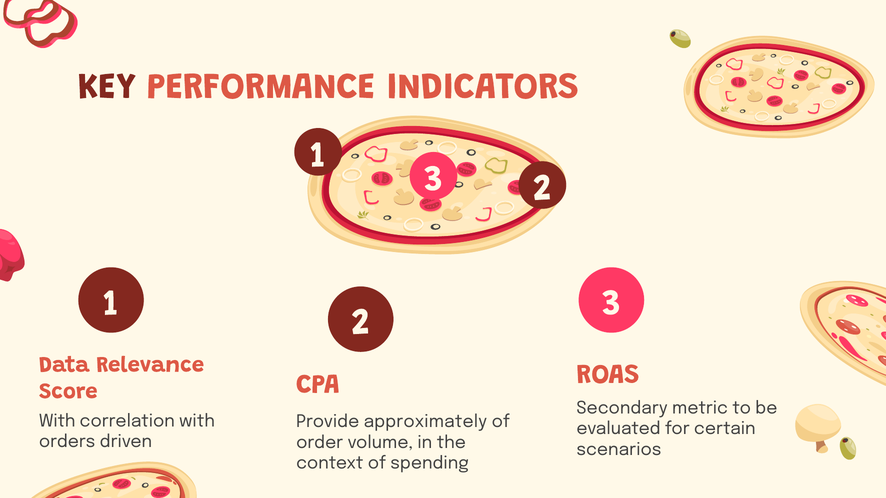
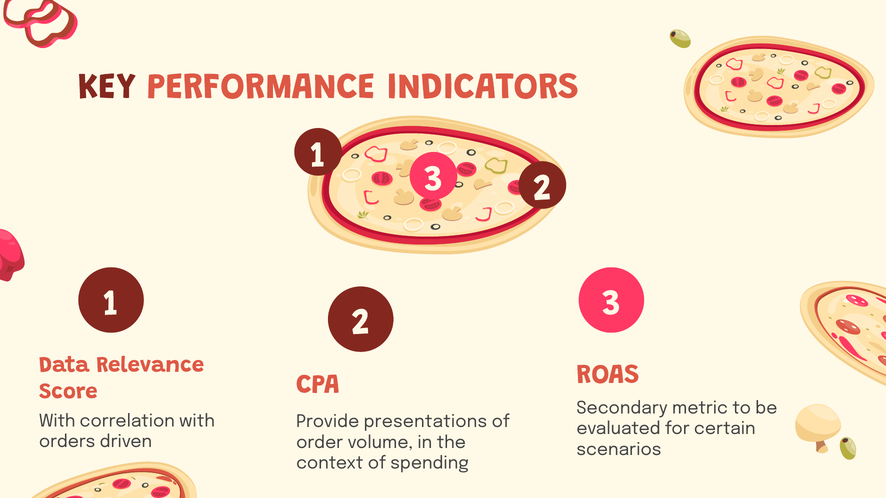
approximately: approximately -> presentations (425, 422)
